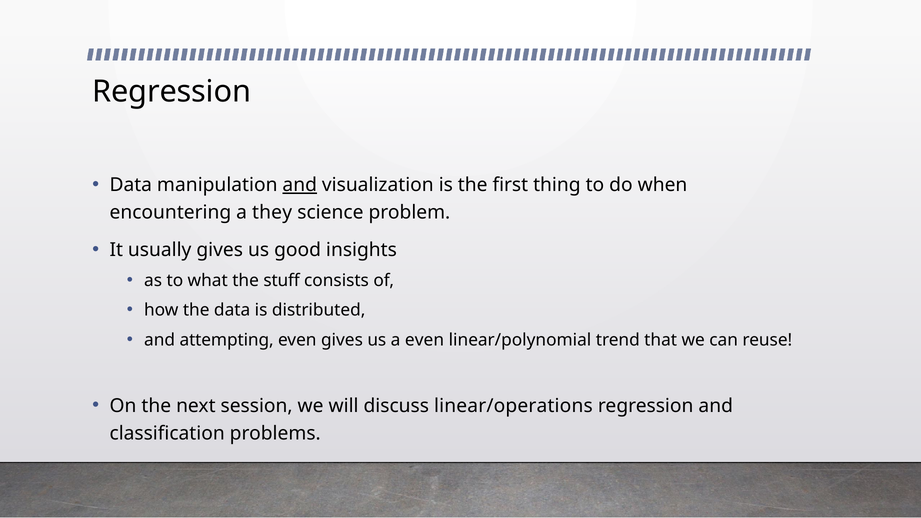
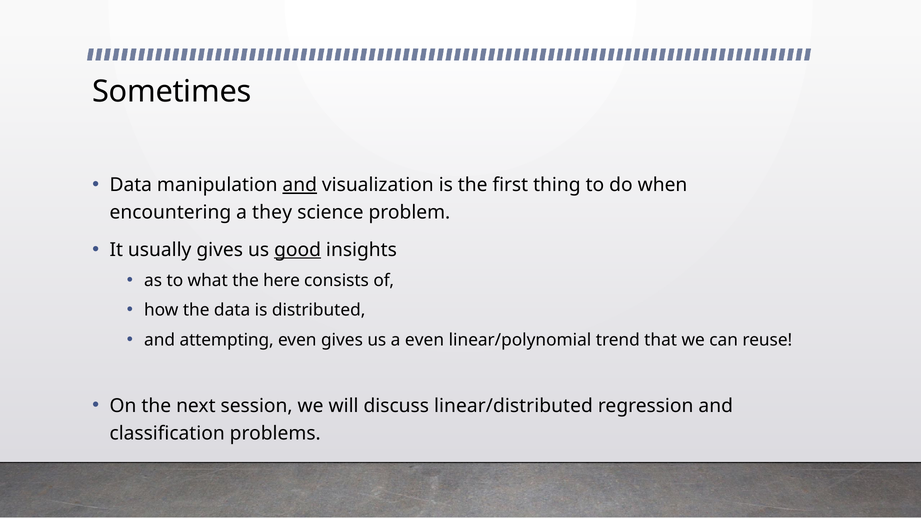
Regression: Regression -> Sometimes (172, 92)
good underline: none -> present (298, 250)
stuff: stuff -> here (282, 281)
linear/operations: linear/operations -> linear/distributed (513, 406)
